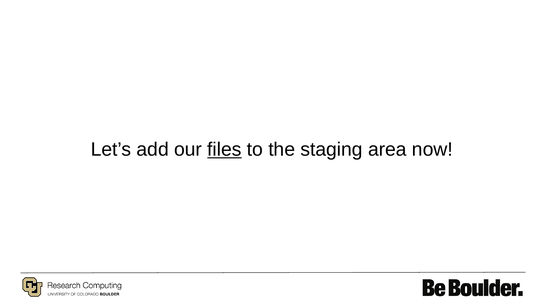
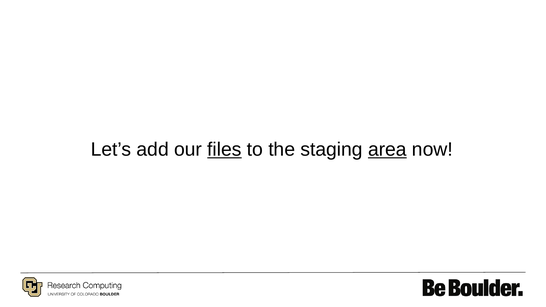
area underline: none -> present (387, 150)
